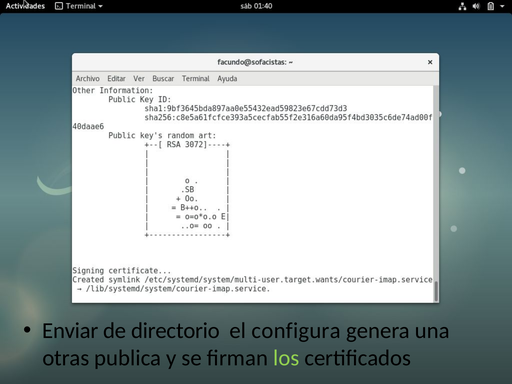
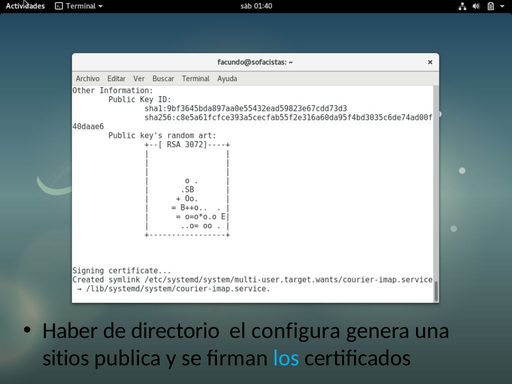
Enviar: Enviar -> Haber (70, 331)
otras: otras -> sitios (66, 358)
los colour: light green -> light blue (286, 358)
